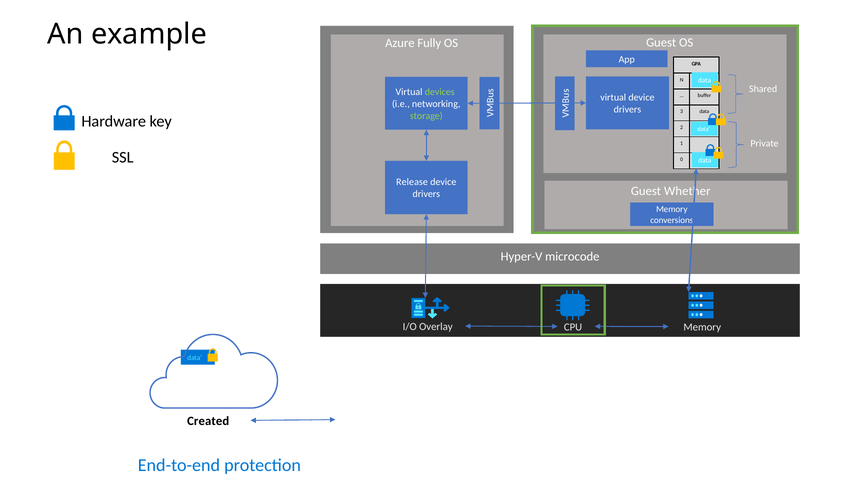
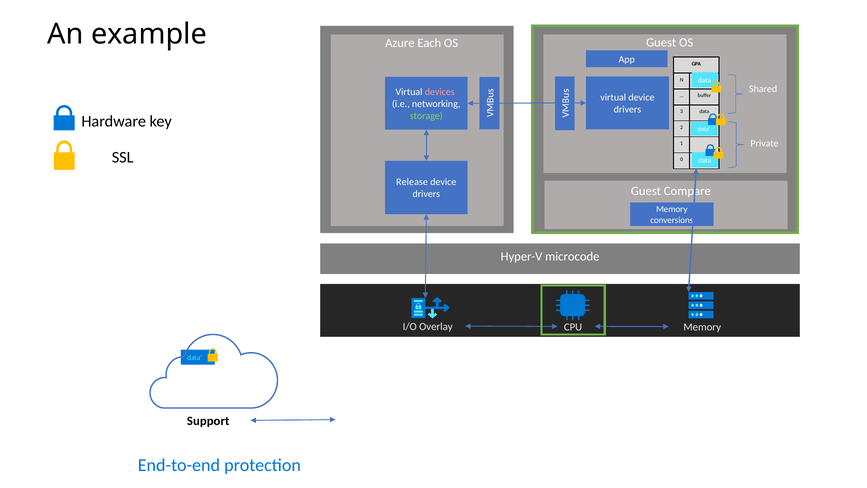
Fully: Fully -> Each (429, 43)
devices colour: light green -> pink (440, 92)
Whether: Whether -> Compare (687, 191)
Created: Created -> Support (208, 421)
